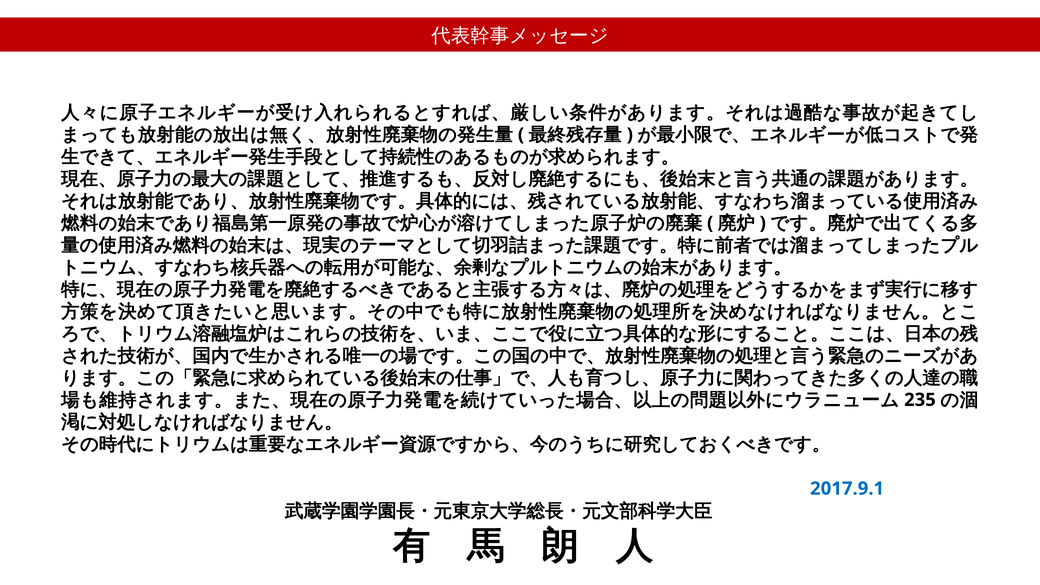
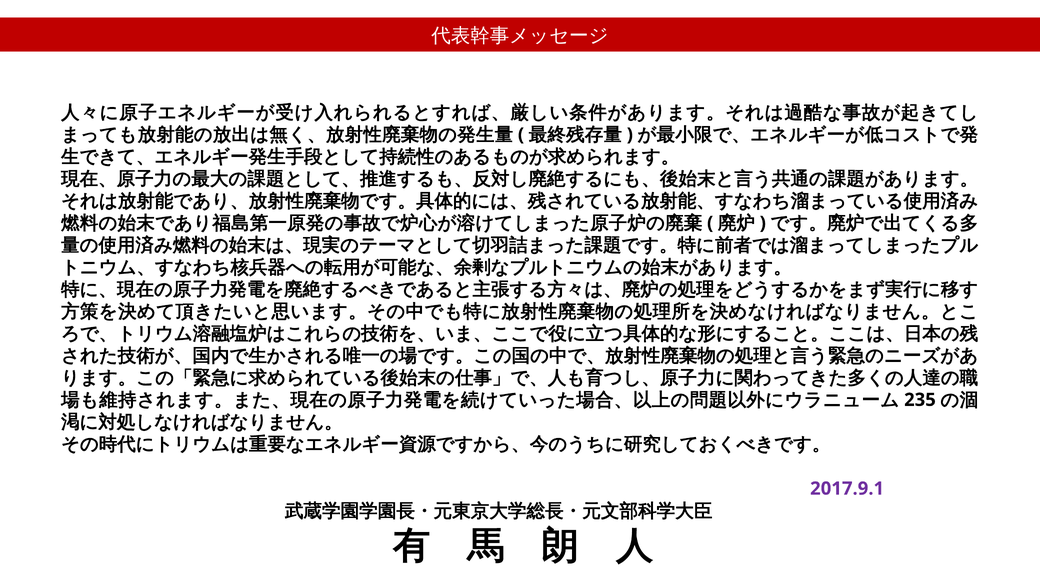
2017.9.1 colour: blue -> purple (847, 489)
